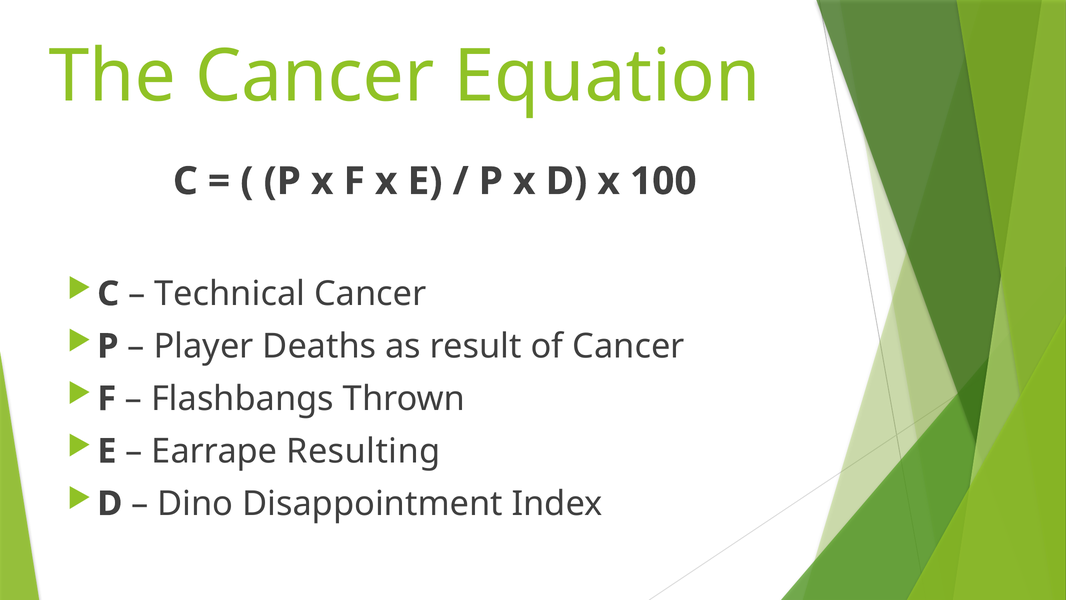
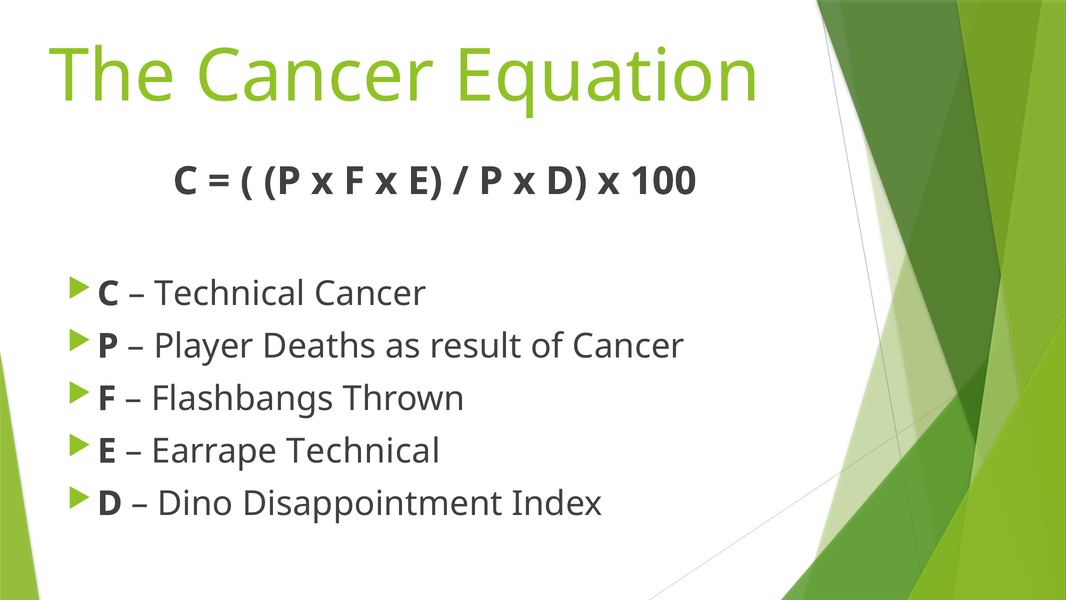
Earrape Resulting: Resulting -> Technical (363, 451)
